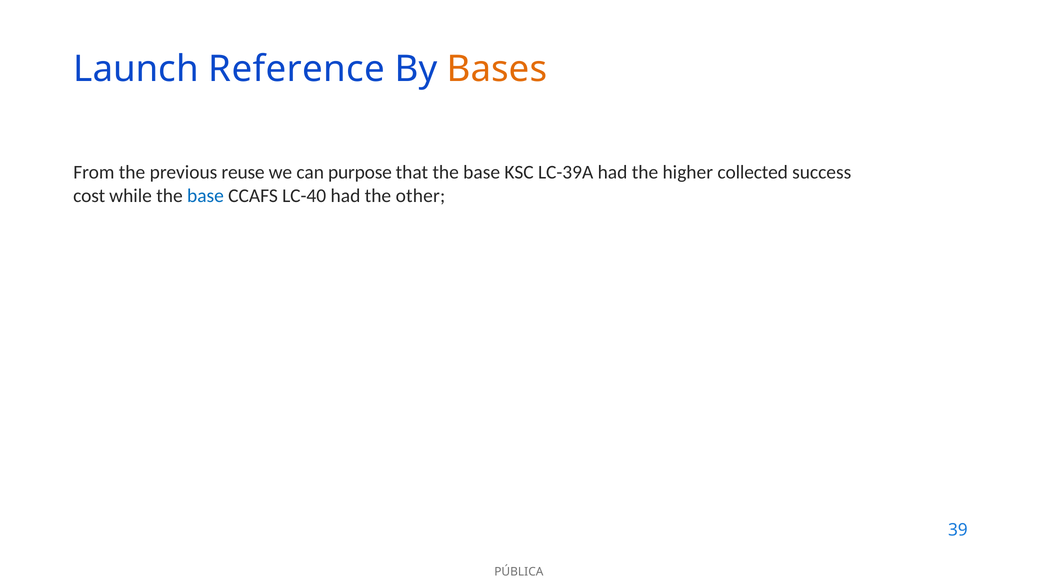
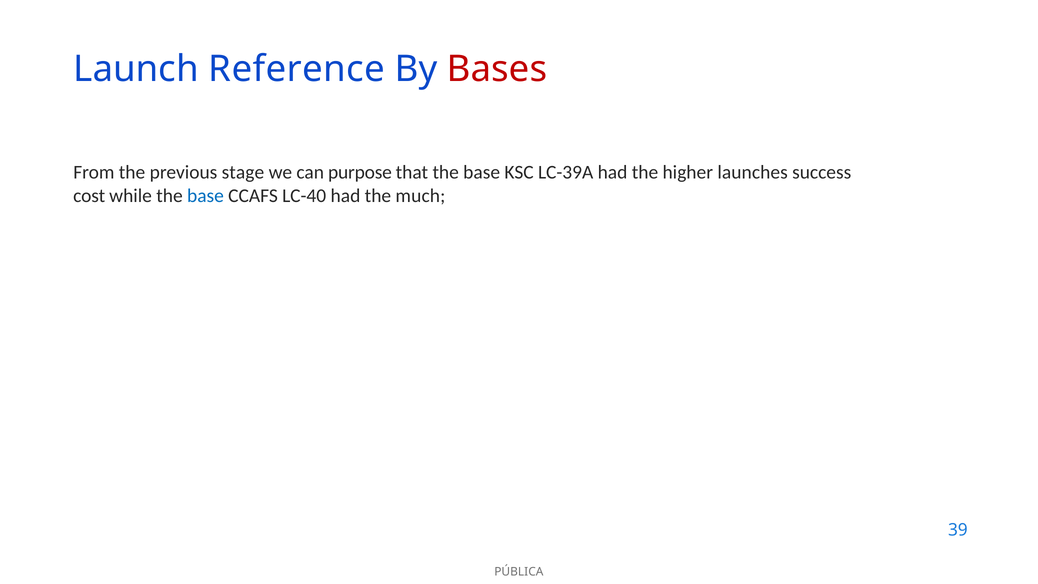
Bases colour: orange -> red (497, 69)
reuse: reuse -> stage (243, 172)
collected: collected -> launches (753, 172)
other: other -> much (420, 196)
